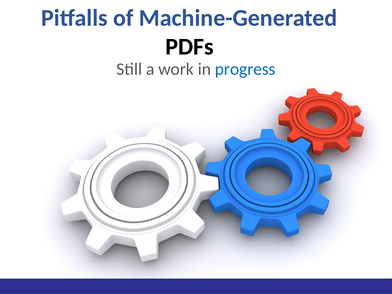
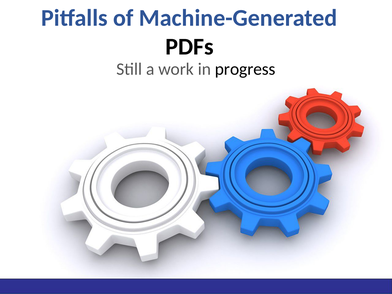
progress colour: blue -> black (245, 69)
